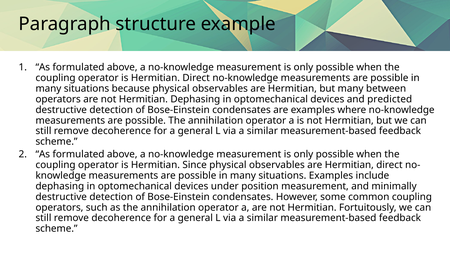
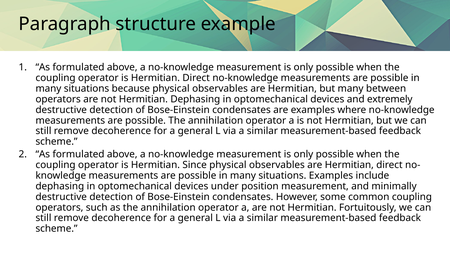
predicted: predicted -> extremely (390, 99)
